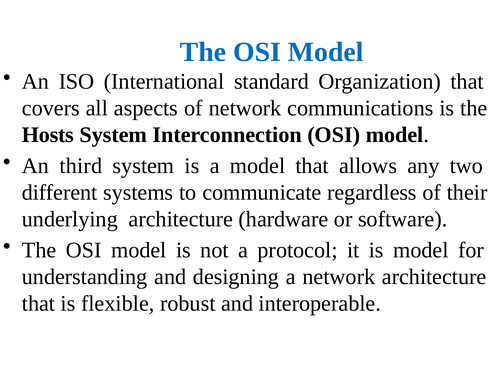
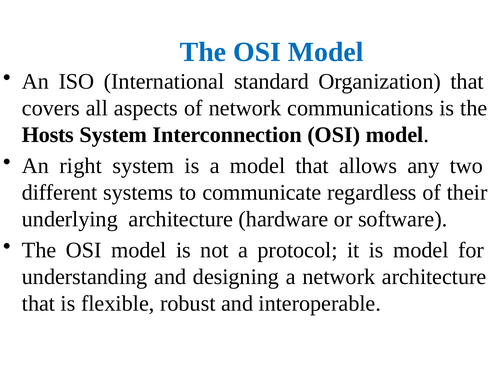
third: third -> right (81, 166)
